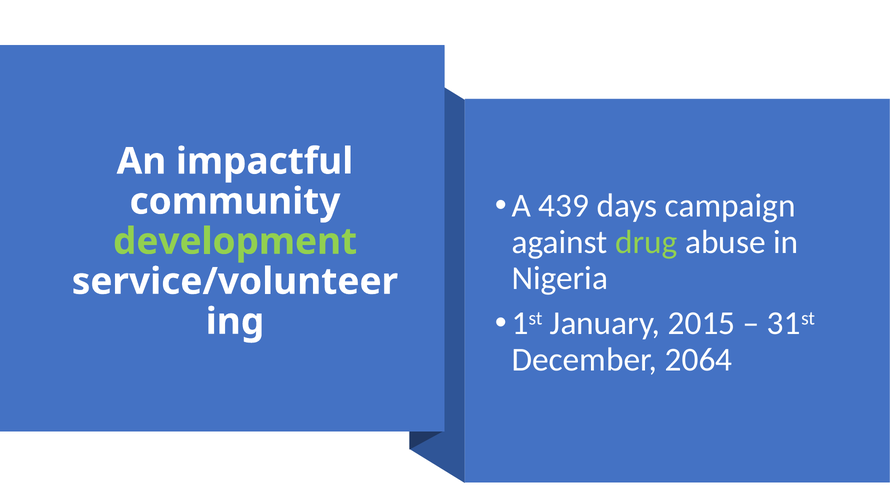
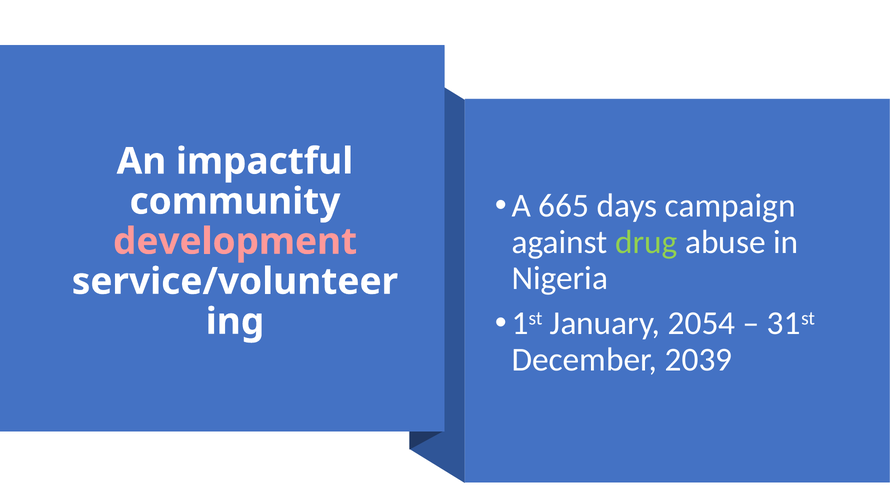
439: 439 -> 665 (564, 206)
development colour: light green -> pink (235, 241)
2015: 2015 -> 2054 (702, 323)
2064: 2064 -> 2039 (699, 359)
